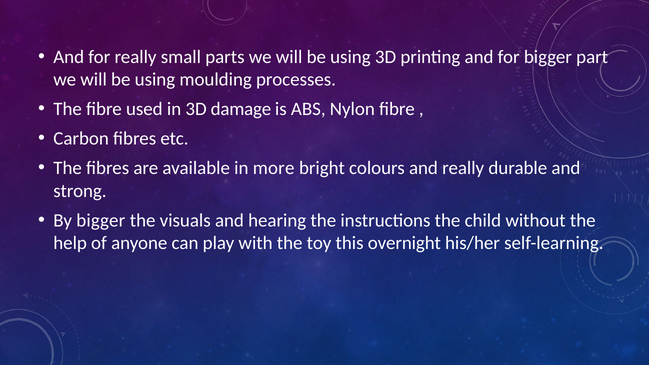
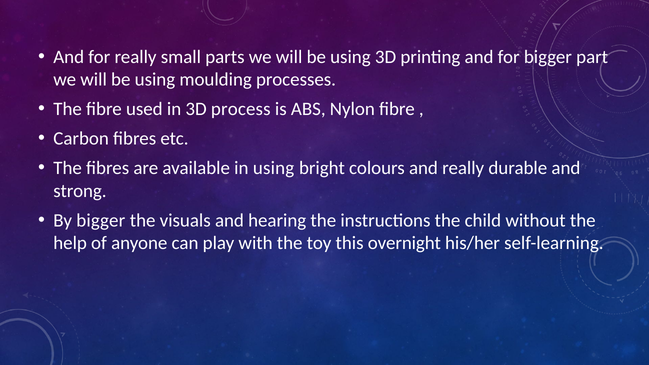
damage: damage -> process (241, 109)
in more: more -> using (274, 168)
